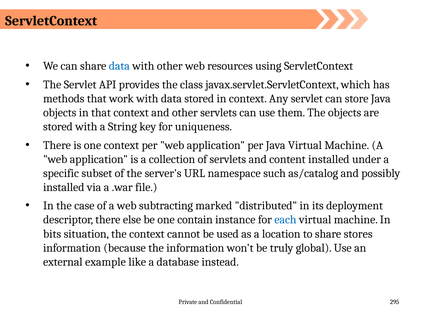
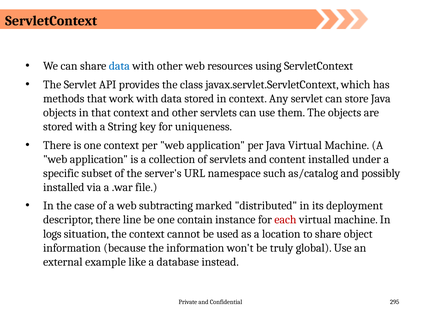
else: else -> line (132, 220)
each colour: blue -> red (285, 220)
bits: bits -> logs (52, 234)
stores: stores -> object (358, 234)
